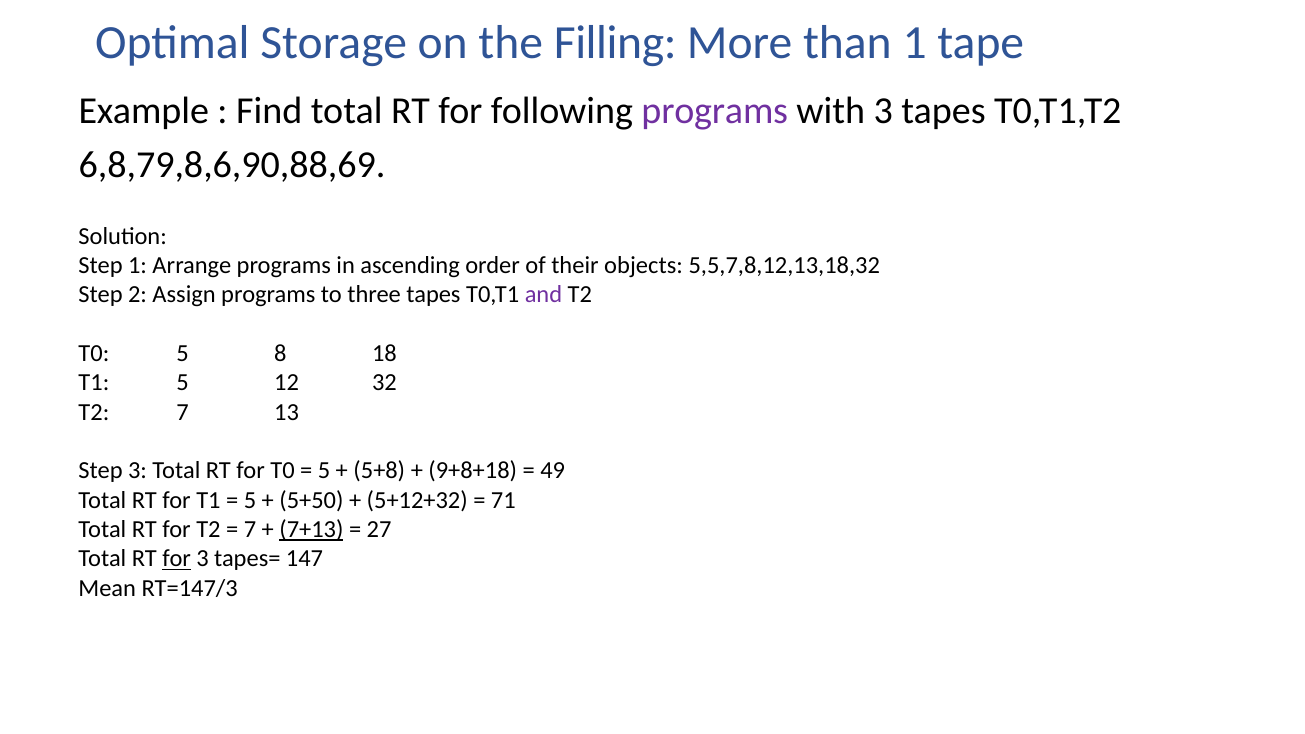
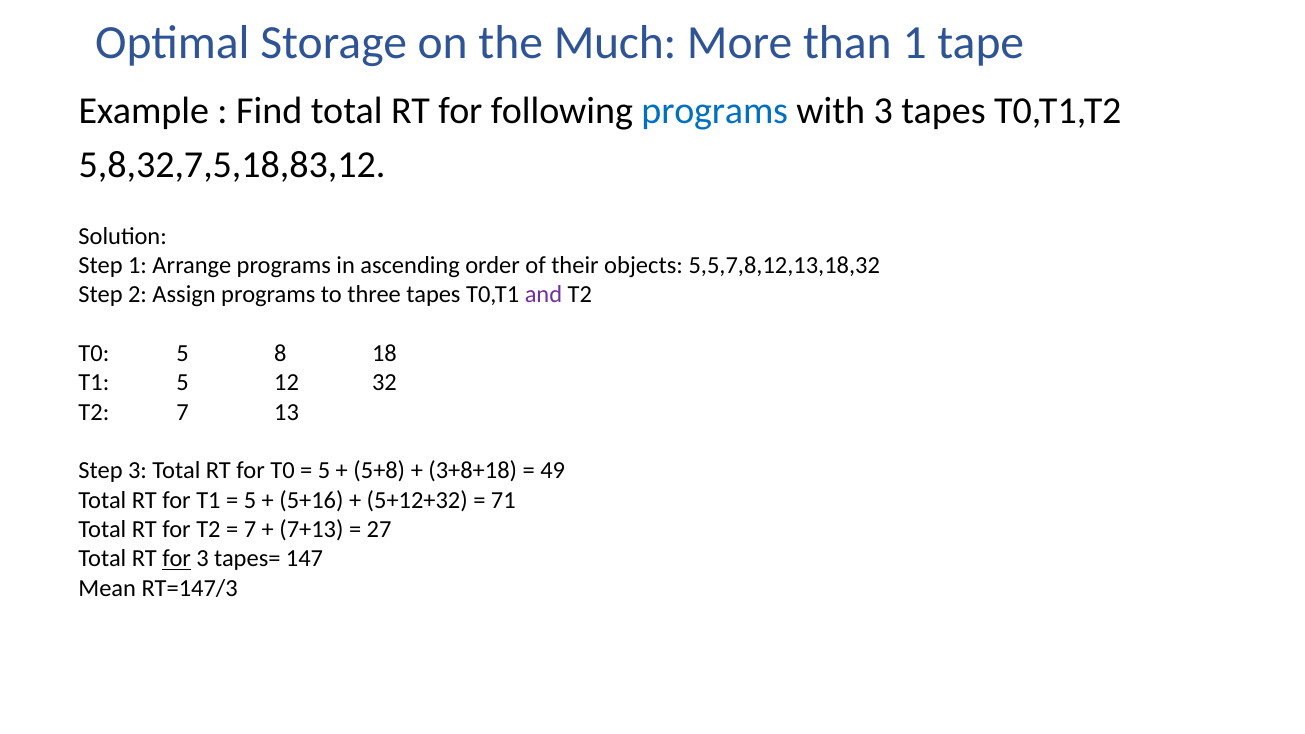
Filling: Filling -> Much (615, 43)
programs colour: purple -> blue (715, 111)
6,8,79,8,6,90,88,69: 6,8,79,8,6,90,88,69 -> 5,8,32,7,5,18,83,12 (232, 165)
9+8+18: 9+8+18 -> 3+8+18 (473, 471)
5+50: 5+50 -> 5+16 (311, 500)
7+13 underline: present -> none (311, 530)
